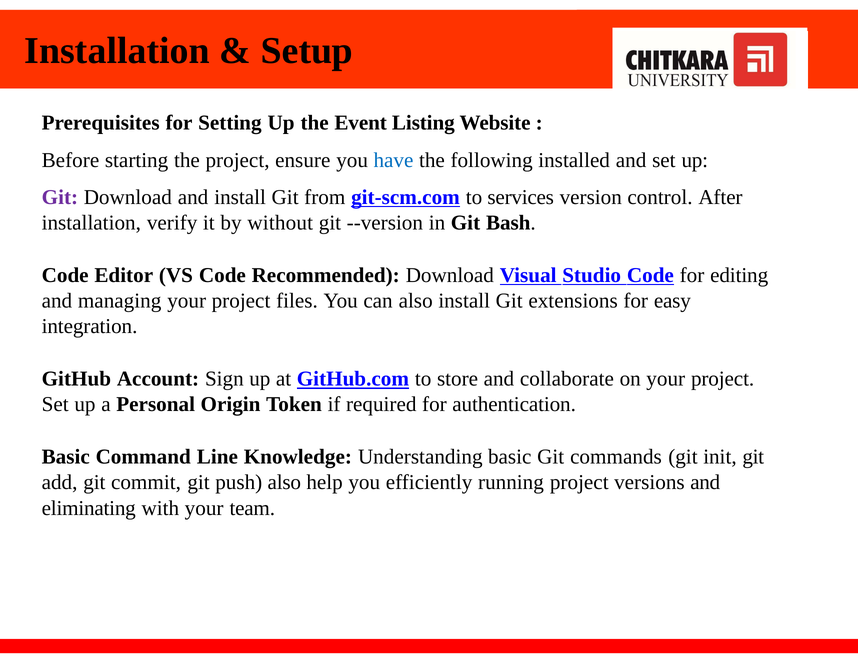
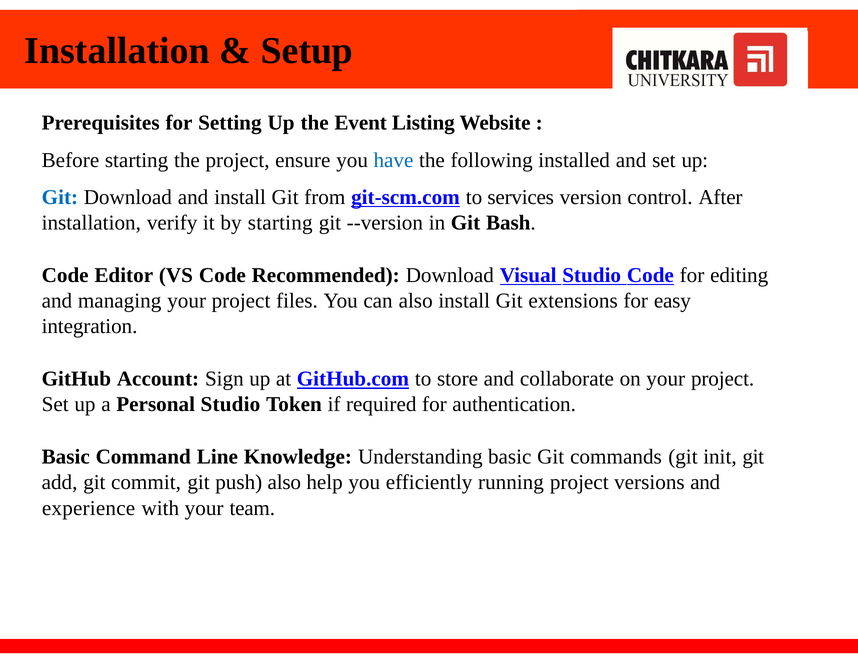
Git colour: purple -> blue (60, 197)
by without: without -> starting (280, 223)
Personal Origin: Origin -> Studio (230, 404)
eliminating: eliminating -> experience (89, 508)
